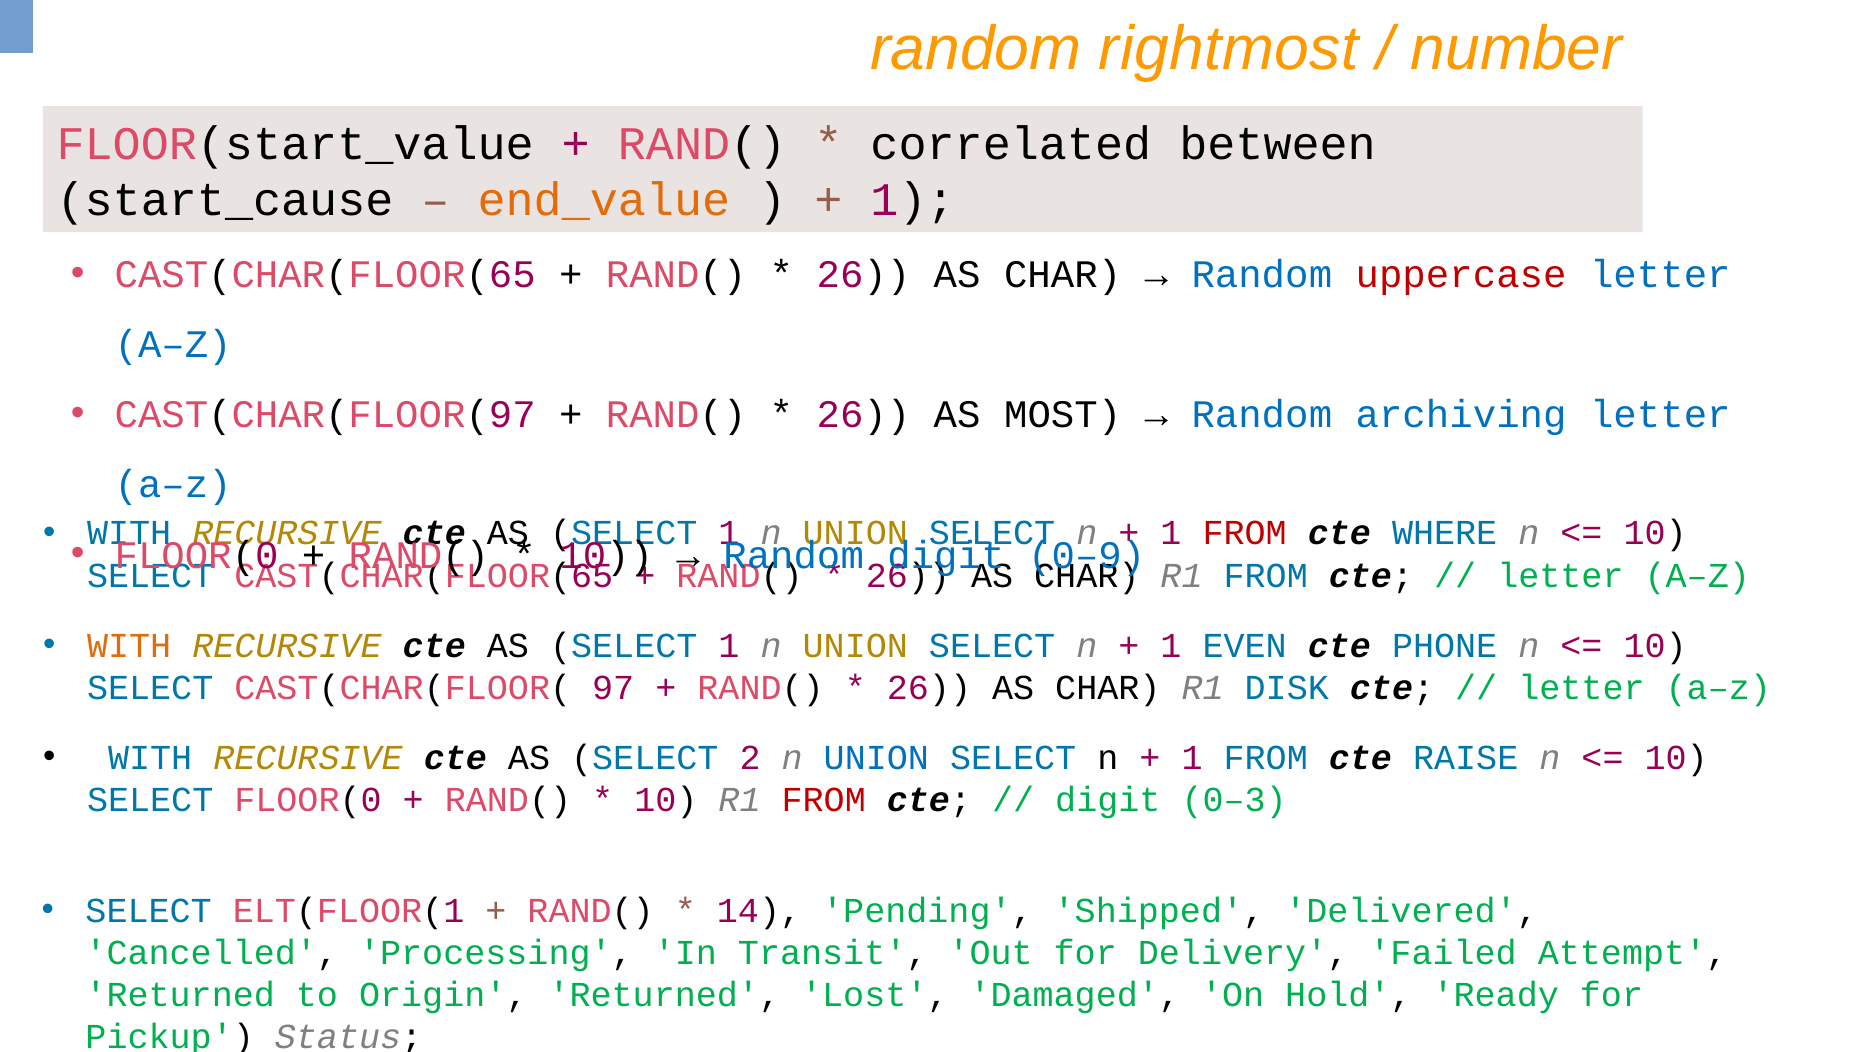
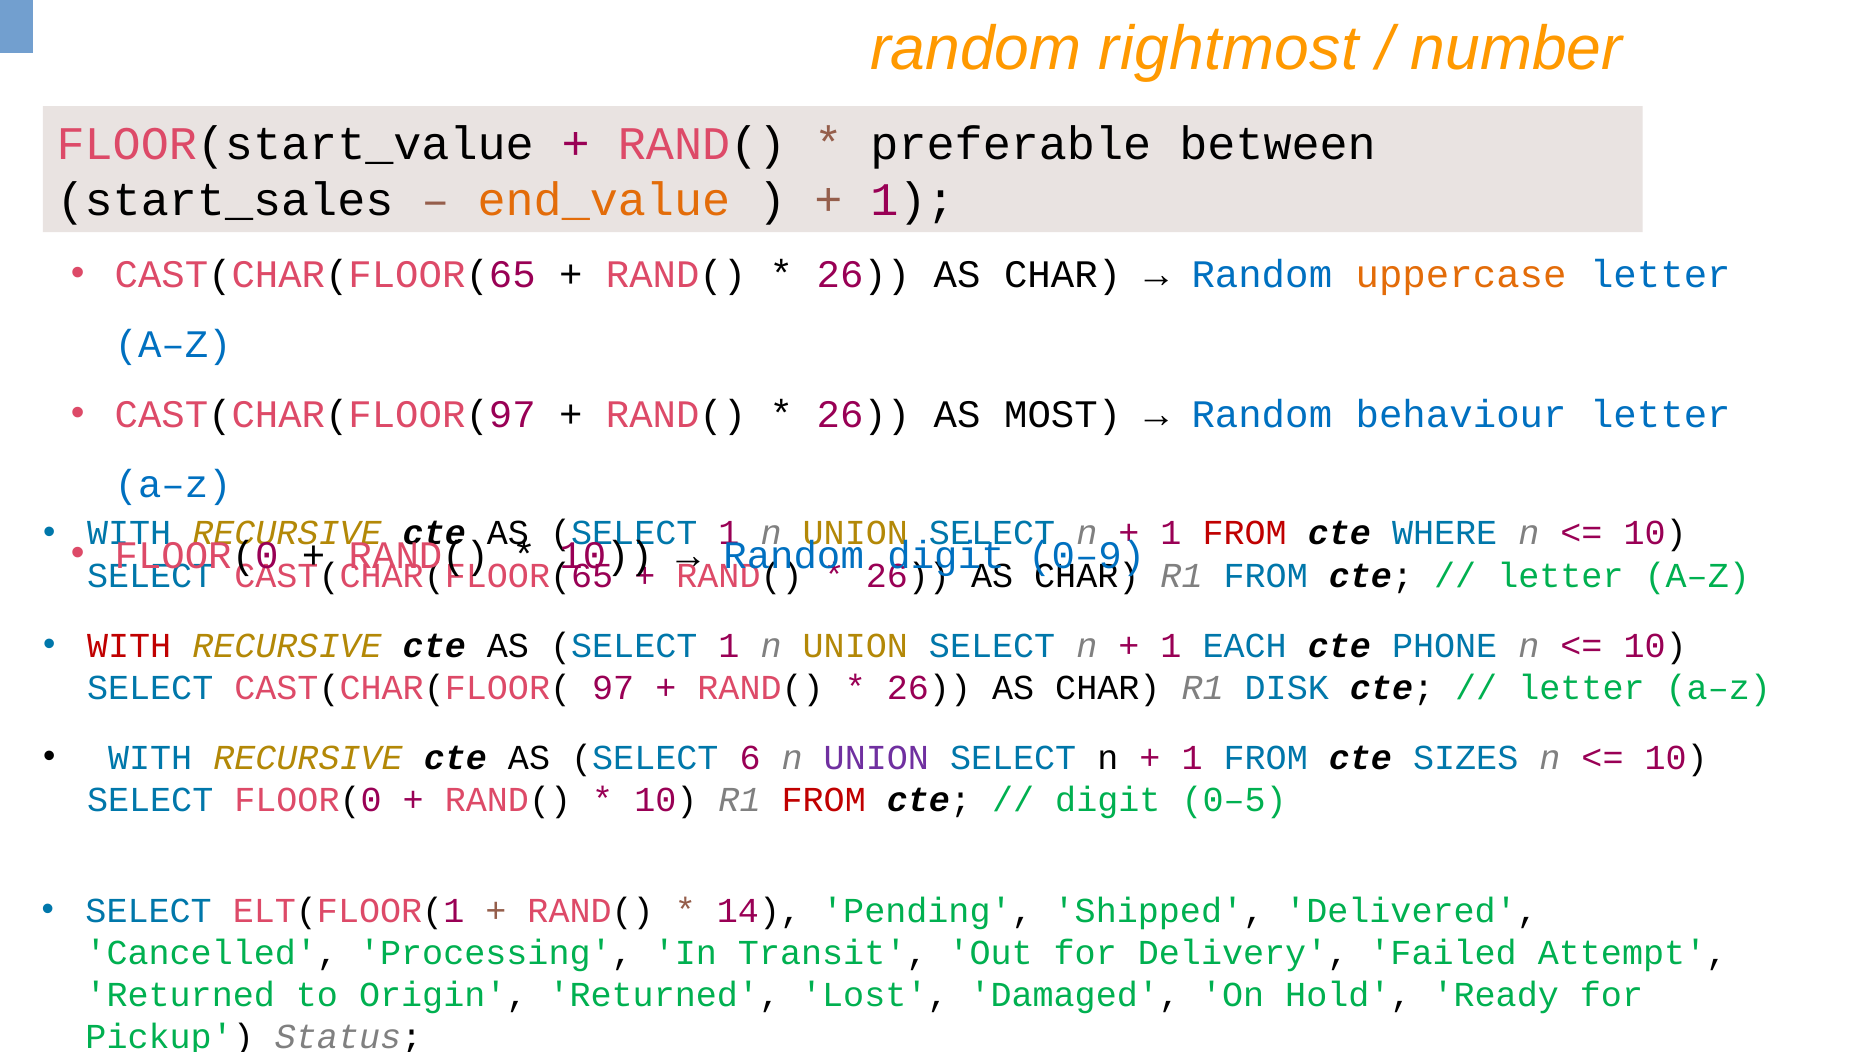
correlated: correlated -> preferable (1011, 144)
start_cause: start_cause -> start_sales (225, 201)
uppercase colour: red -> orange (1461, 275)
archiving: archiving -> behaviour (1461, 415)
WITH colour: orange -> red (129, 646)
EVEN: EVEN -> EACH (1245, 646)
2: 2 -> 6 (750, 758)
UNION colour: blue -> purple (876, 758)
RAISE: RAISE -> SIZES (1466, 758)
0–3: 0–3 -> 0–5 (1234, 800)
